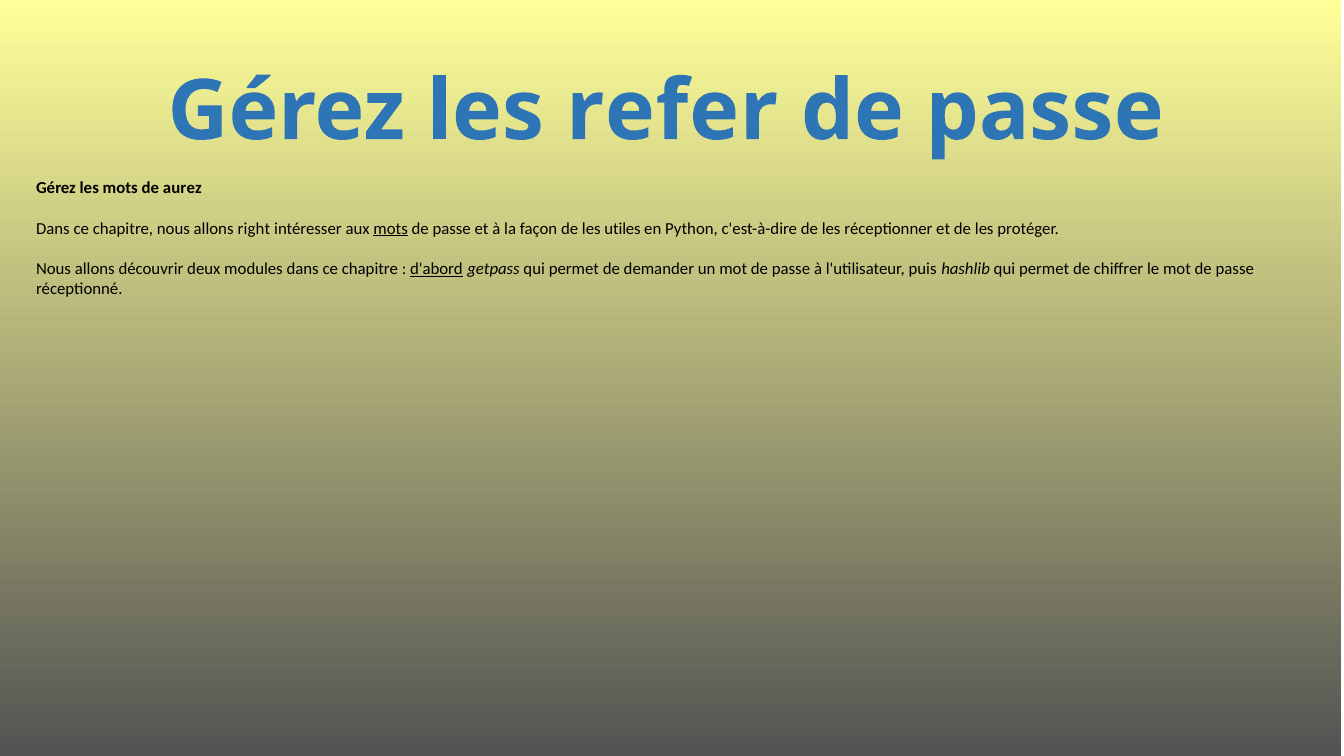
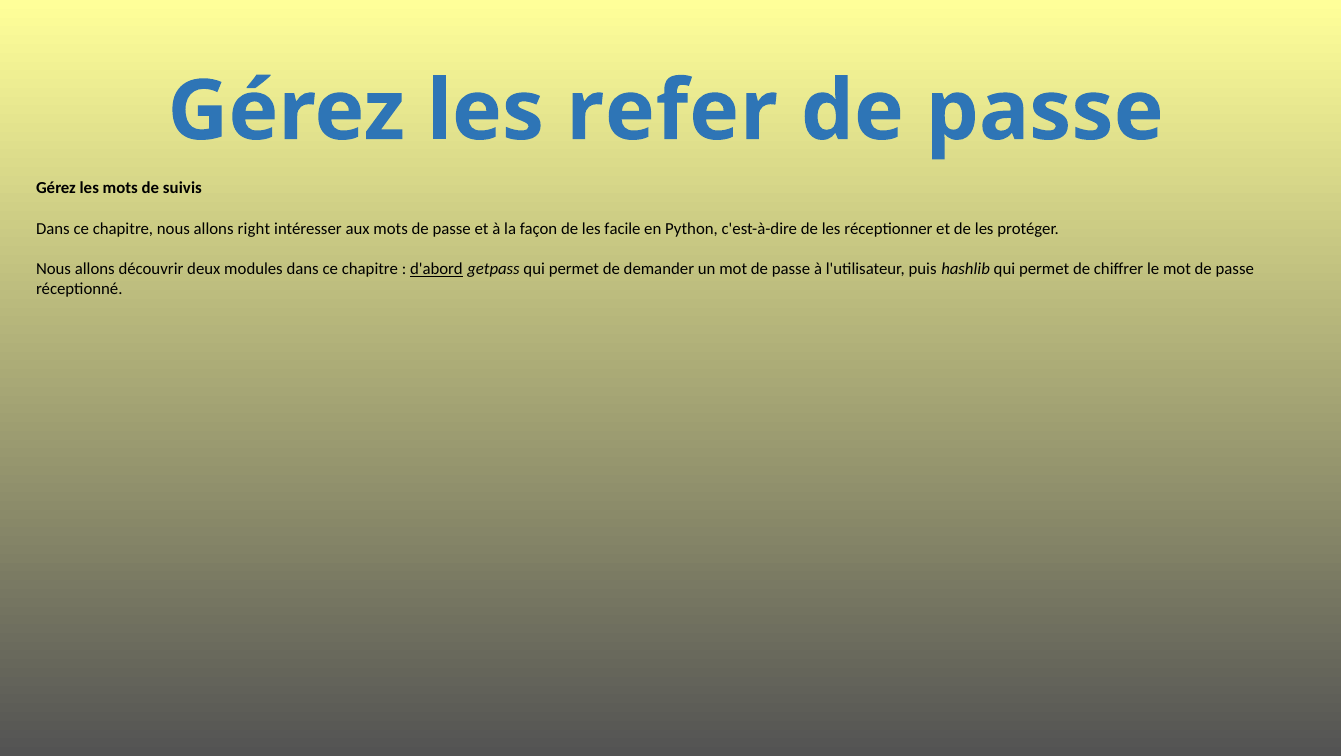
aurez: aurez -> suivis (182, 188)
mots underline: present -> none (391, 228)
utiles: utiles -> facile (623, 228)
